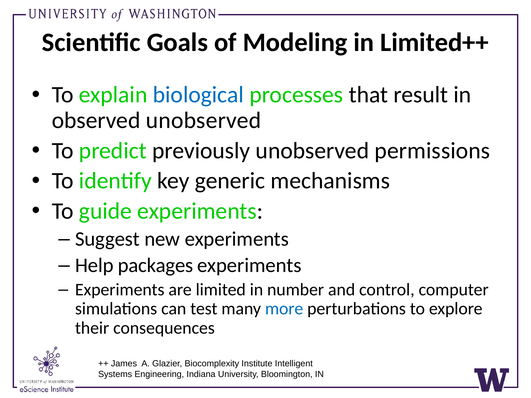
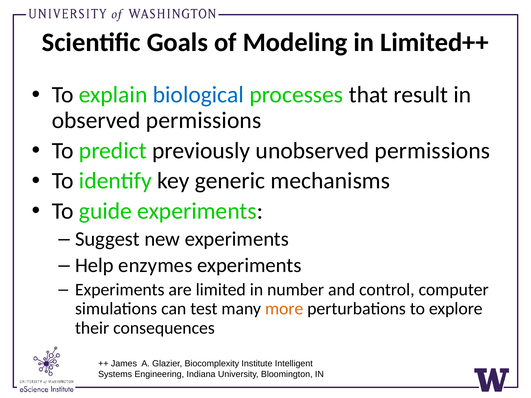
observed unobserved: unobserved -> permissions (204, 120)
packages: packages -> enzymes (155, 266)
more colour: blue -> orange (284, 309)
